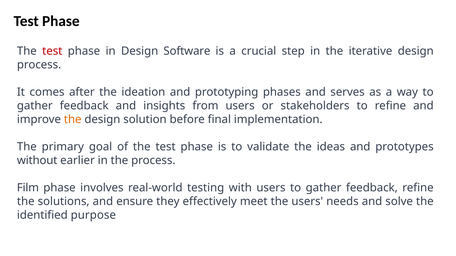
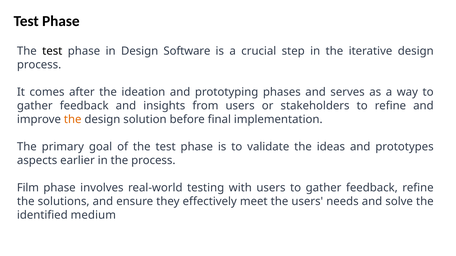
test colour: red -> black (52, 51)
without: without -> aspects (37, 161)
purpose: purpose -> medium (93, 215)
